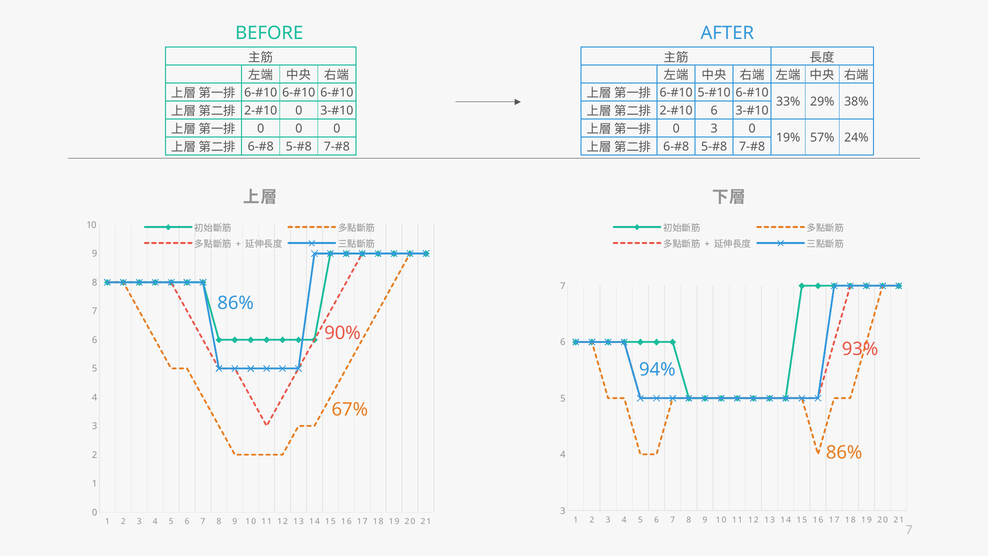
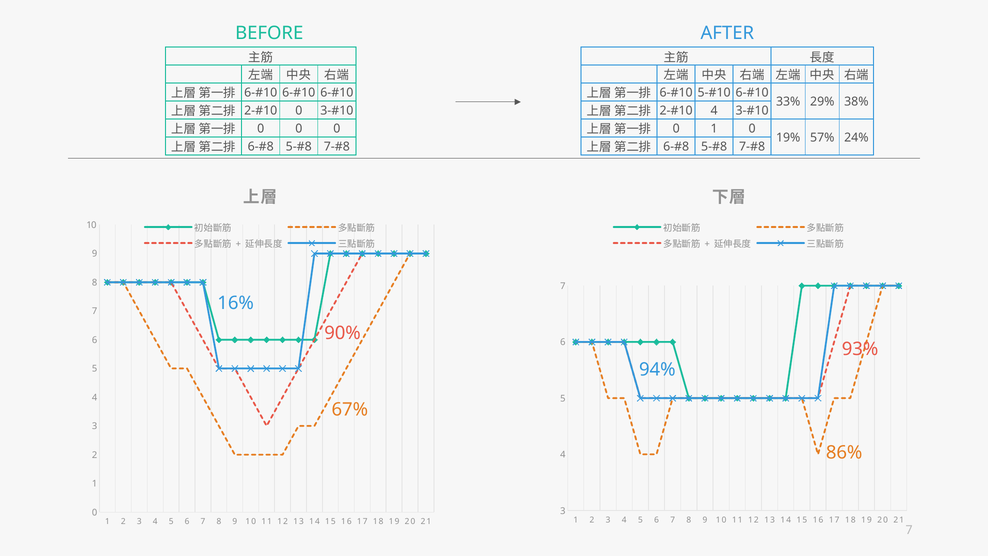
6: 6 -> 4 (714, 111)
3: 3 -> 1 (714, 129)
86%: 86% -> 16% (236, 303)
